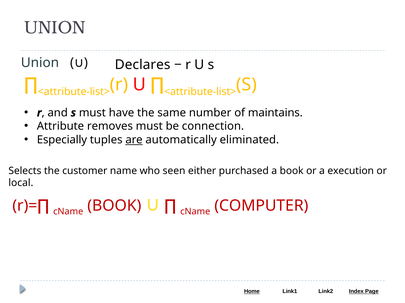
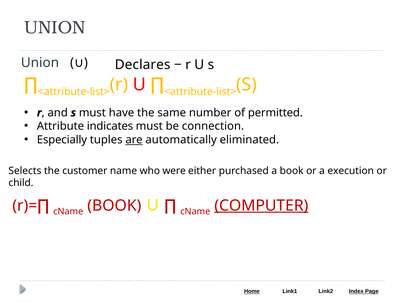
maintains: maintains -> permitted (275, 113)
removes: removes -> indicates (110, 127)
seen: seen -> were (174, 171)
local: local -> child (21, 183)
COMPUTER underline: none -> present (261, 206)
